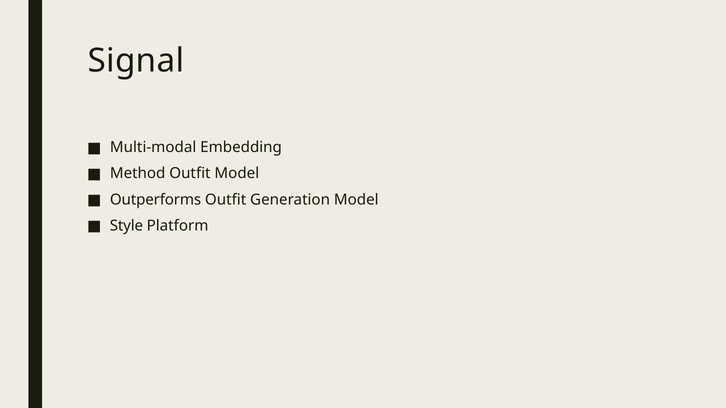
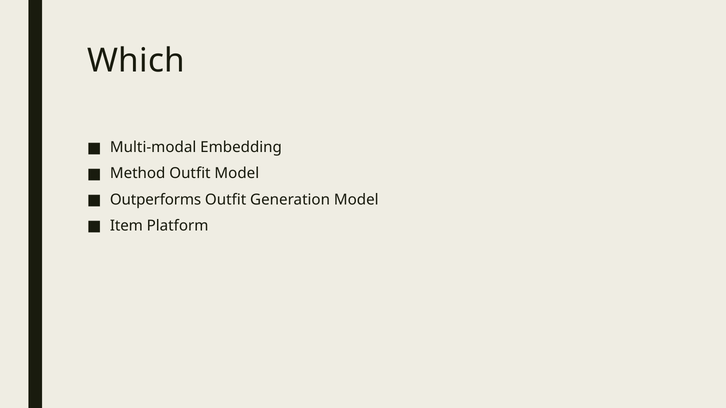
Signal: Signal -> Which (136, 61)
Style: Style -> Item (126, 226)
